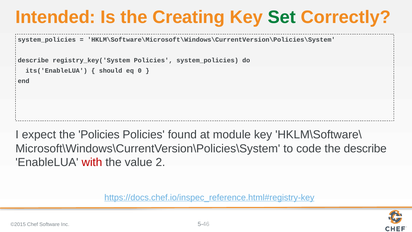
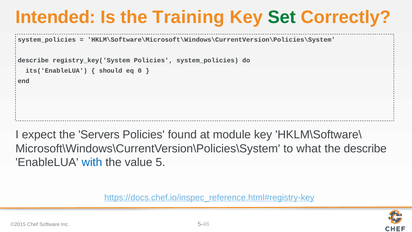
Creating: Creating -> Training (189, 17)
the Policies: Policies -> Servers (99, 134)
code: code -> what (309, 148)
with colour: red -> blue (92, 162)
2: 2 -> 5 (160, 162)
